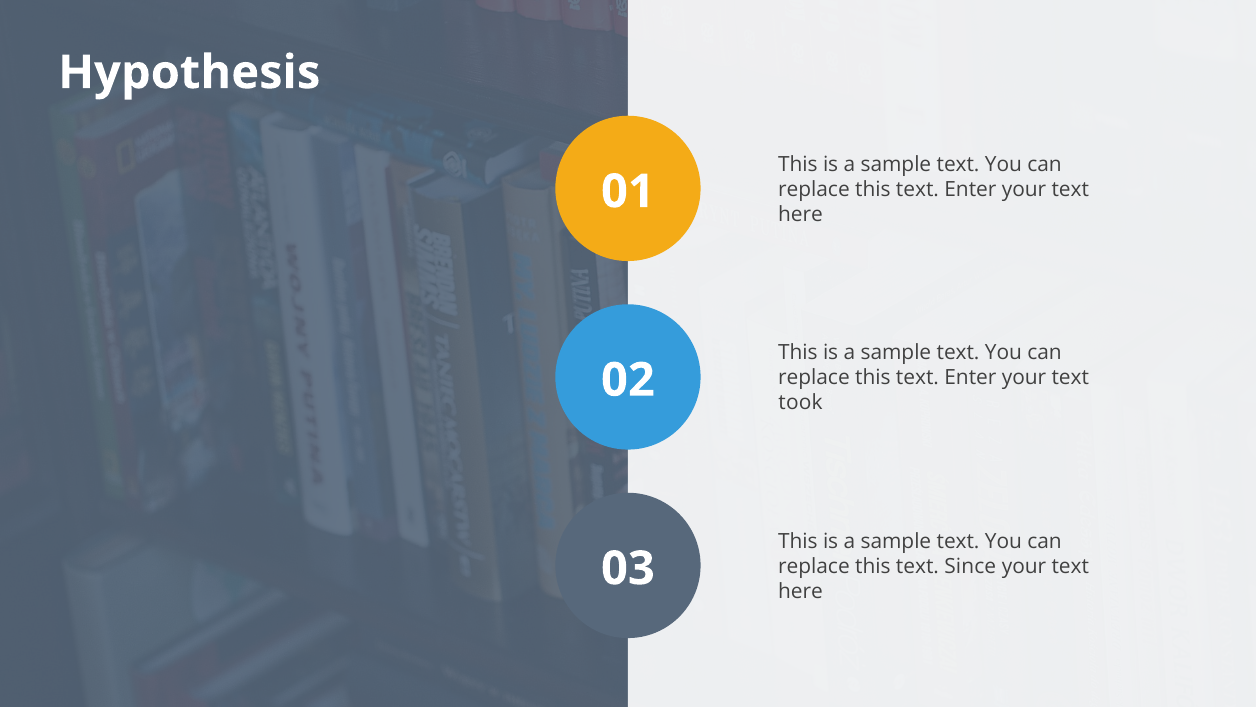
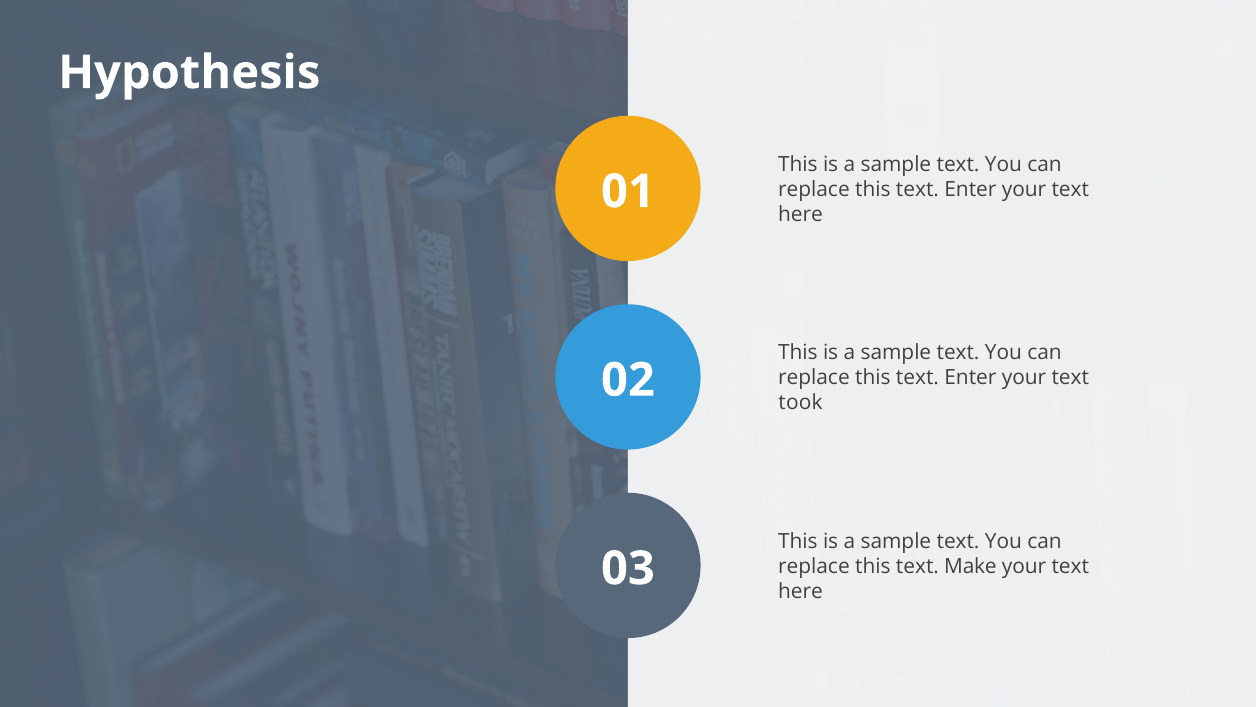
Since: Since -> Make (970, 566)
